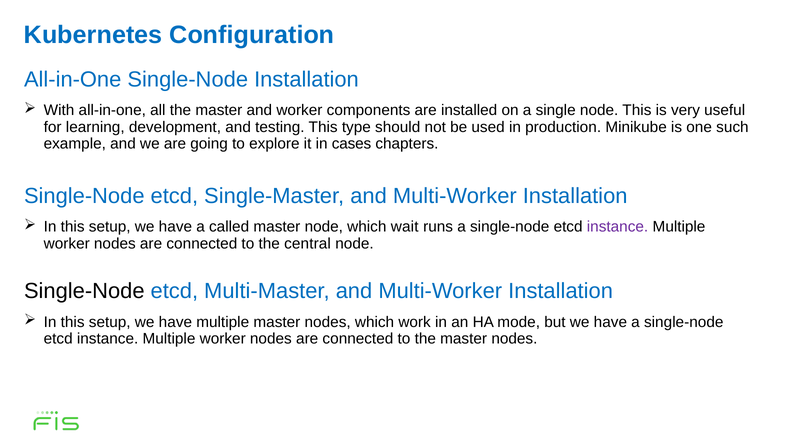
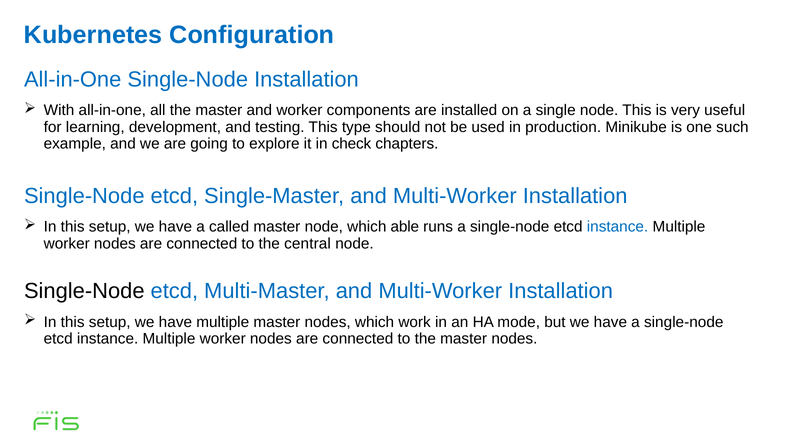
cases: cases -> check (352, 144)
wait: wait -> able (405, 227)
instance colour: purple -> blue (618, 227)
